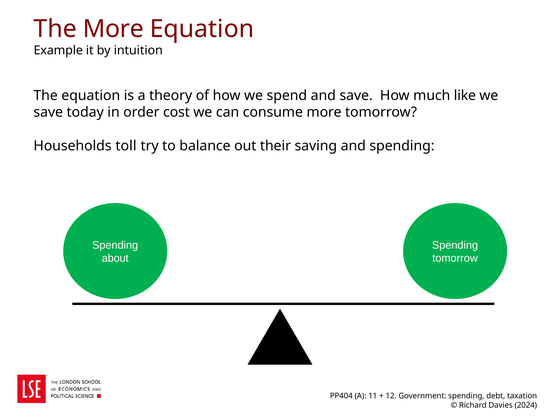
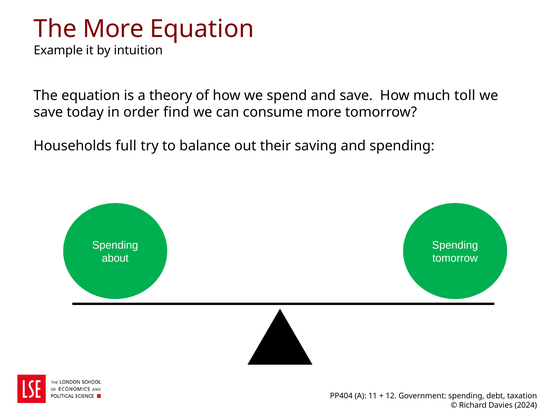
like: like -> toll (465, 95)
cost: cost -> find (176, 112)
toll: toll -> full (126, 146)
